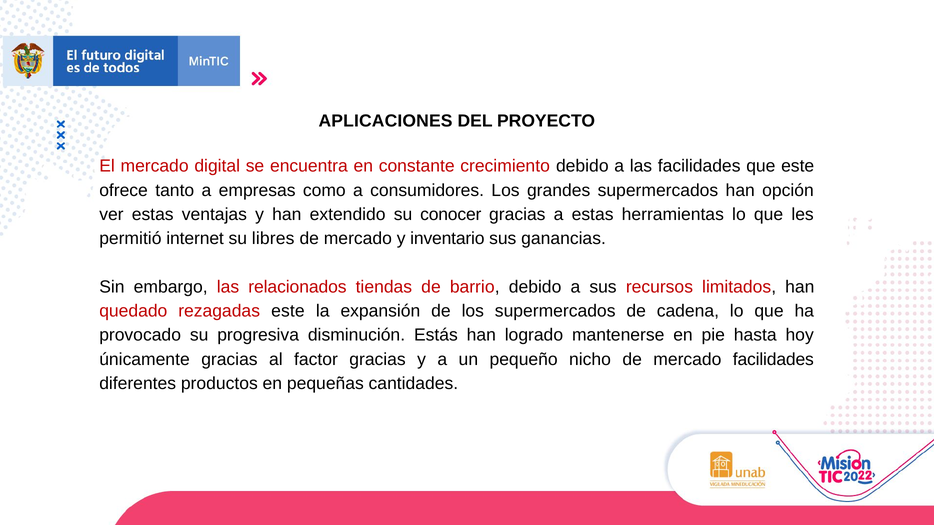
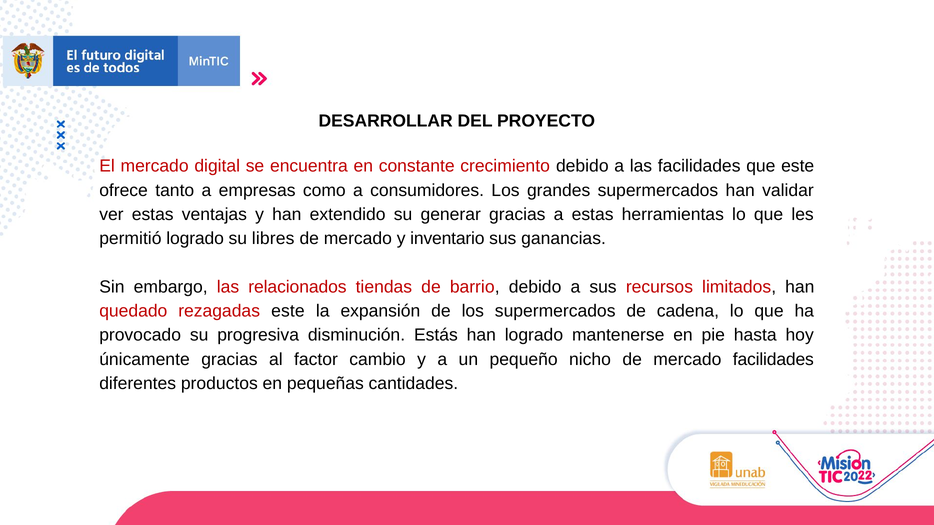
APLICACIONES: APLICACIONES -> DESARROLLAR (386, 121)
opción: opción -> validar (788, 190)
conocer: conocer -> generar (451, 215)
permitió internet: internet -> logrado (195, 239)
factor gracias: gracias -> cambio (378, 360)
